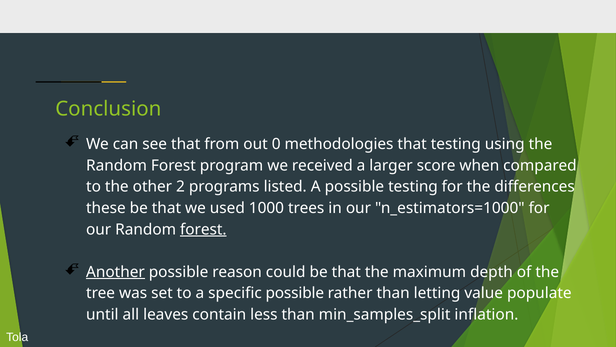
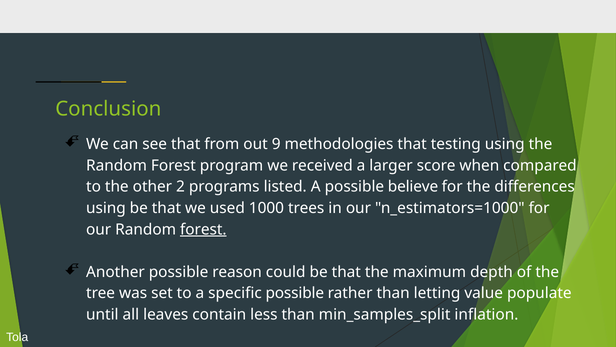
0: 0 -> 9 (276, 144)
possible testing: testing -> believe (413, 187)
these: these -> using (106, 208)
Another underline: present -> none (115, 272)
